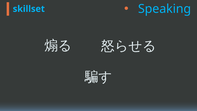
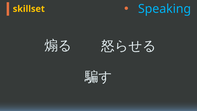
skillset colour: light blue -> yellow (29, 9)
